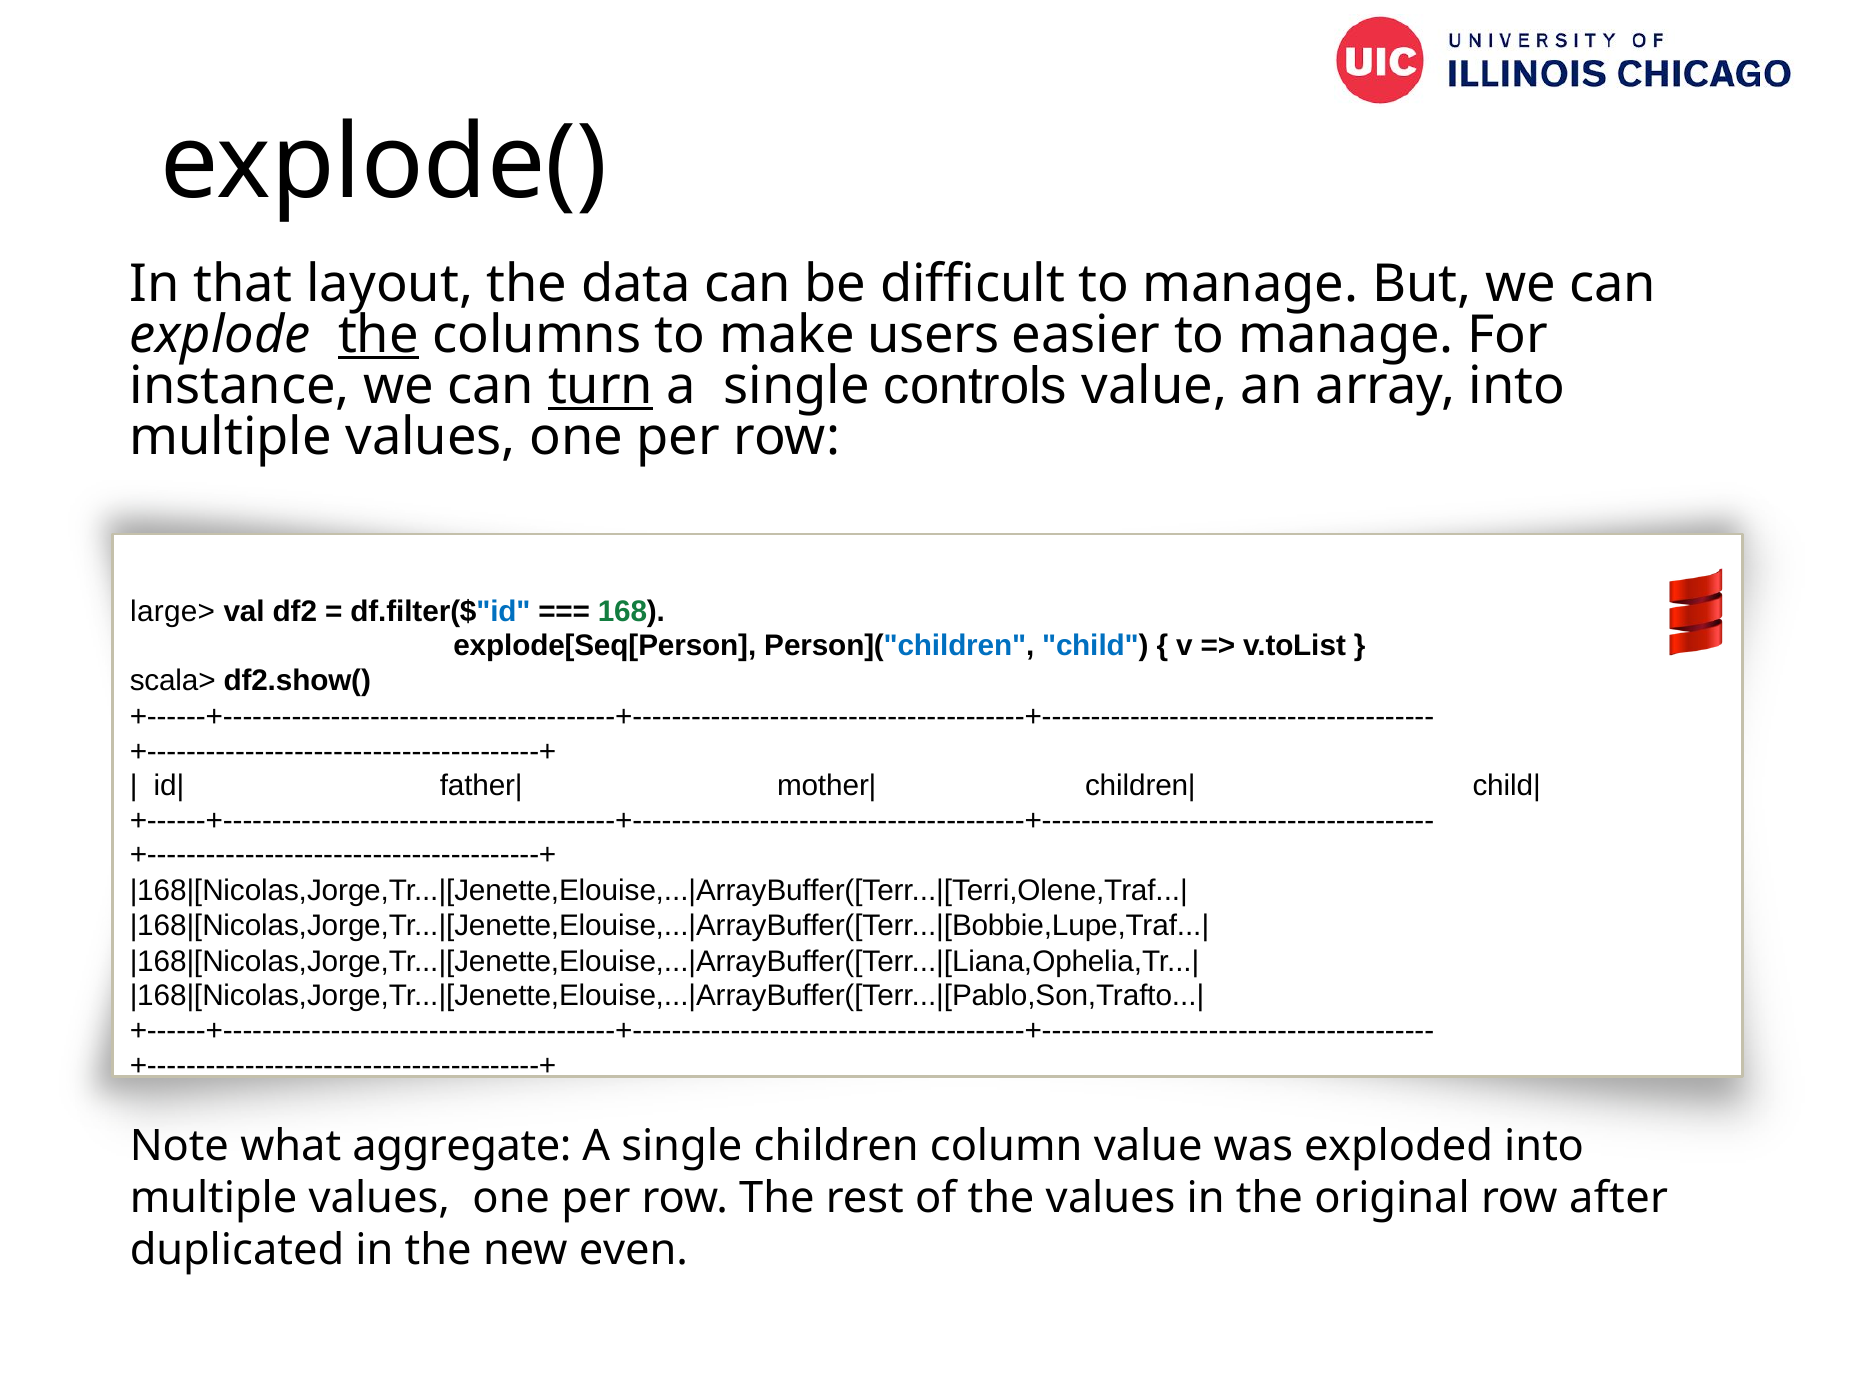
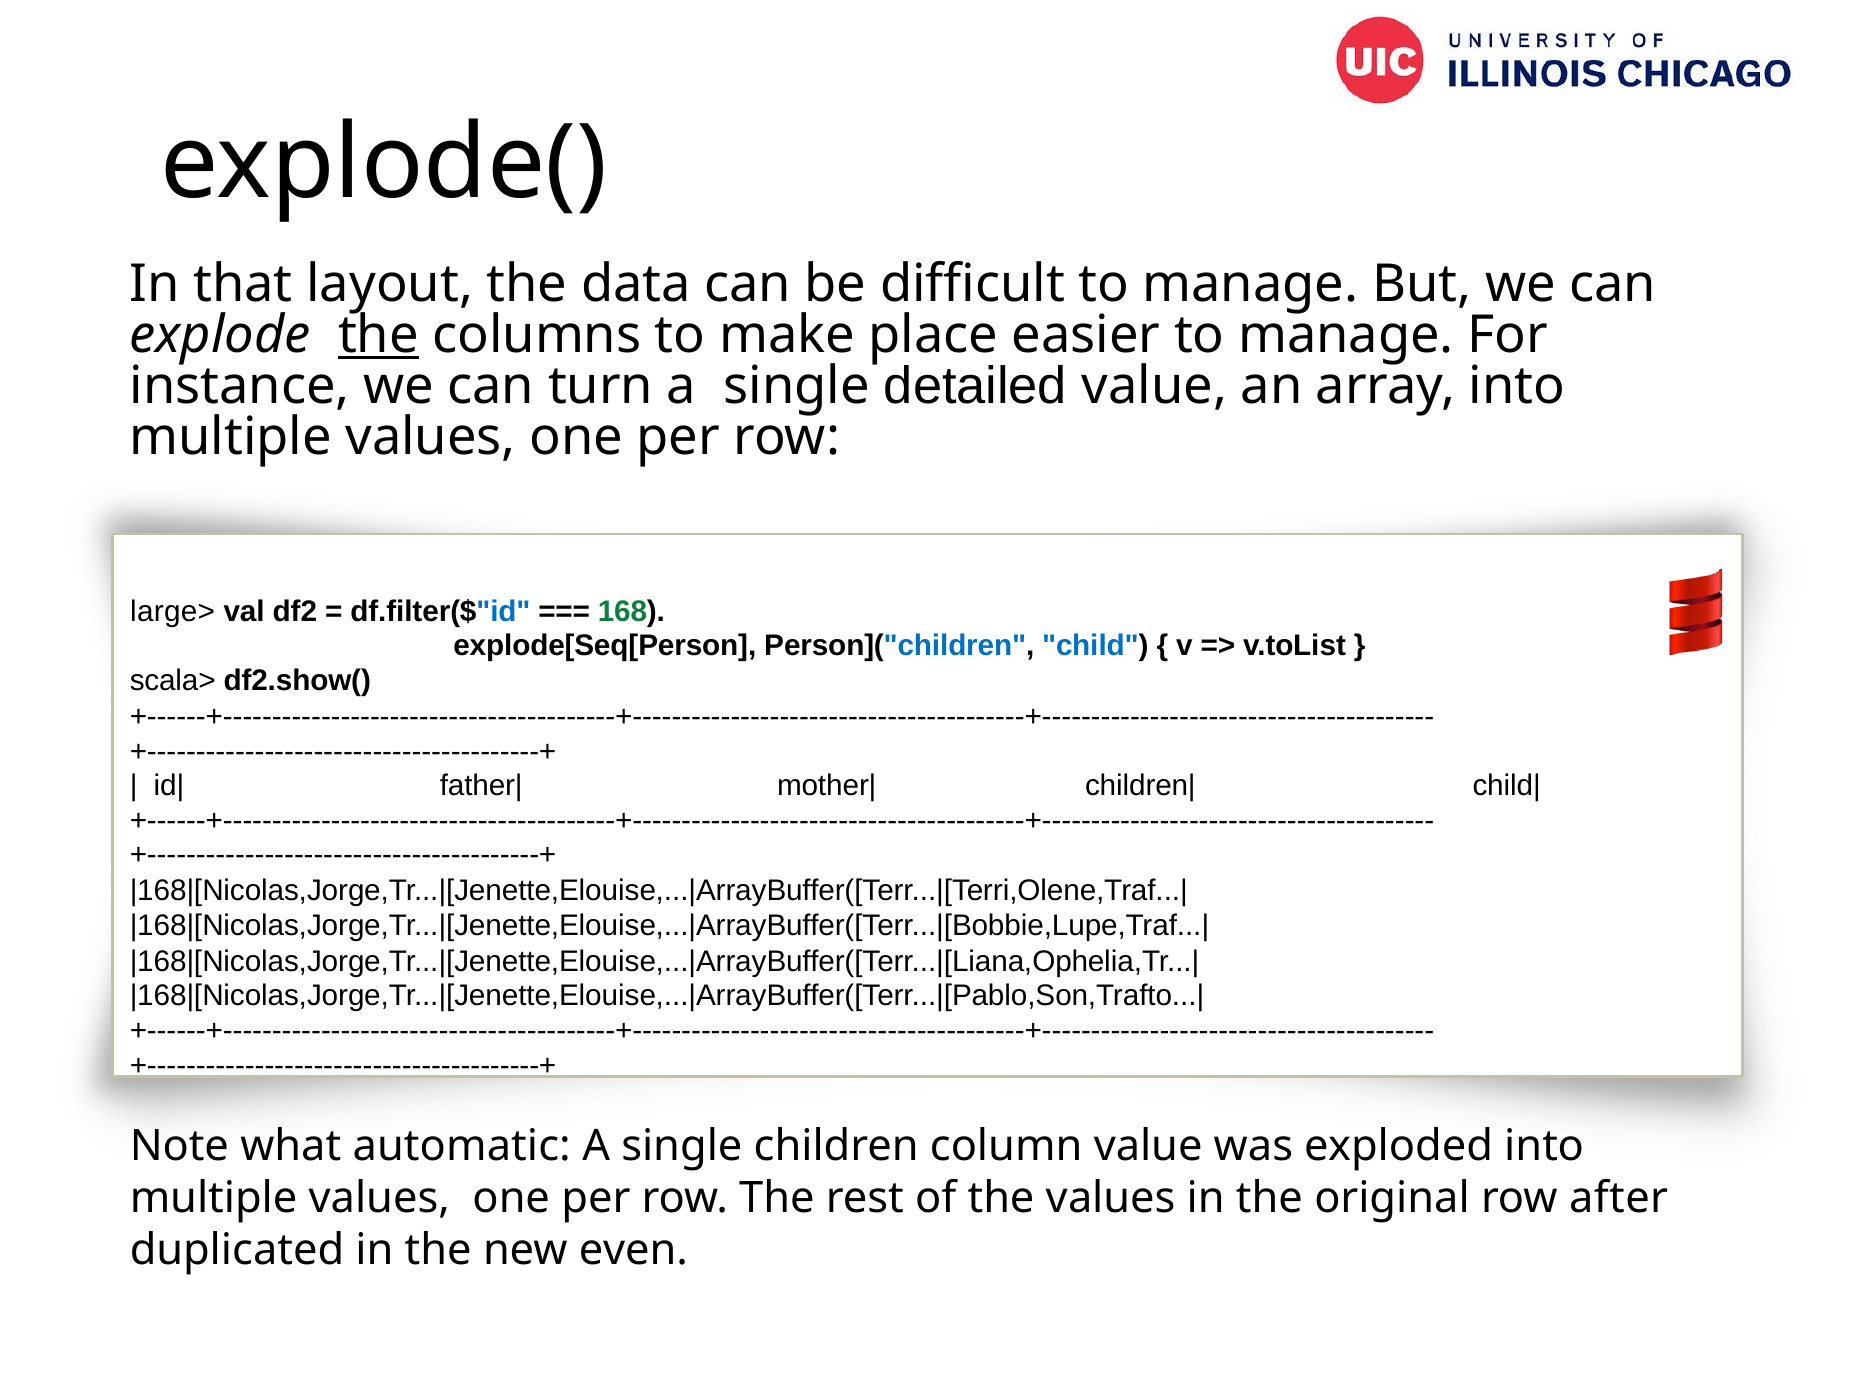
users: users -> place (933, 335)
turn underline: present -> none (601, 386)
controls: controls -> detailed (976, 386)
aggregate: aggregate -> automatic (462, 1146)
